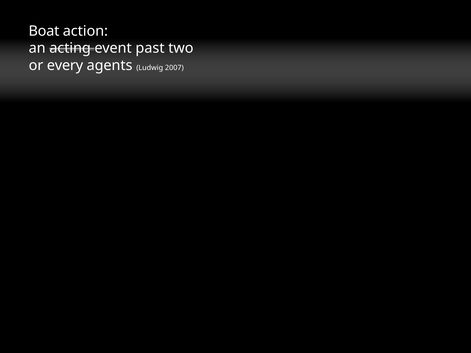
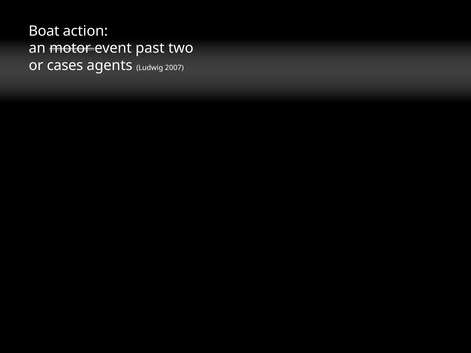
acting: acting -> motor (70, 48)
every: every -> cases (65, 66)
